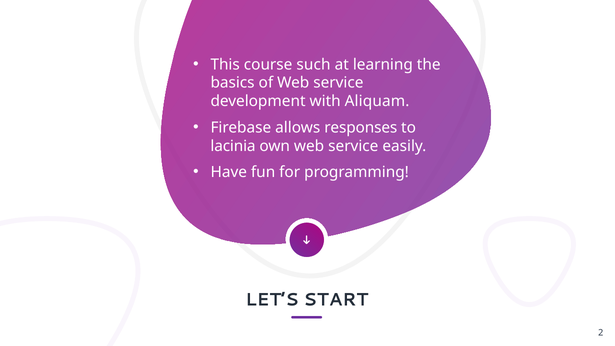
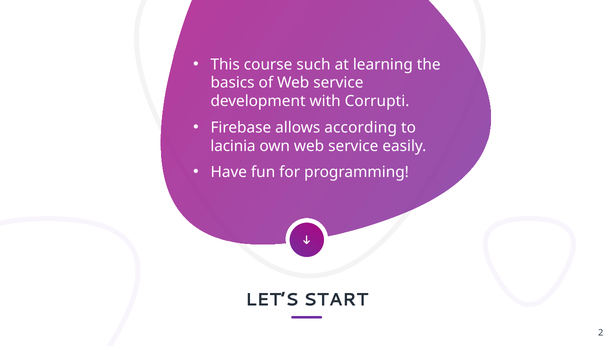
Aliquam: Aliquam -> Corrupti (377, 101)
responses: responses -> according (361, 127)
